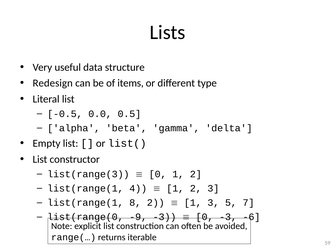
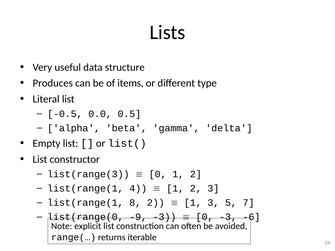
Redesign: Redesign -> Produces (53, 83)
